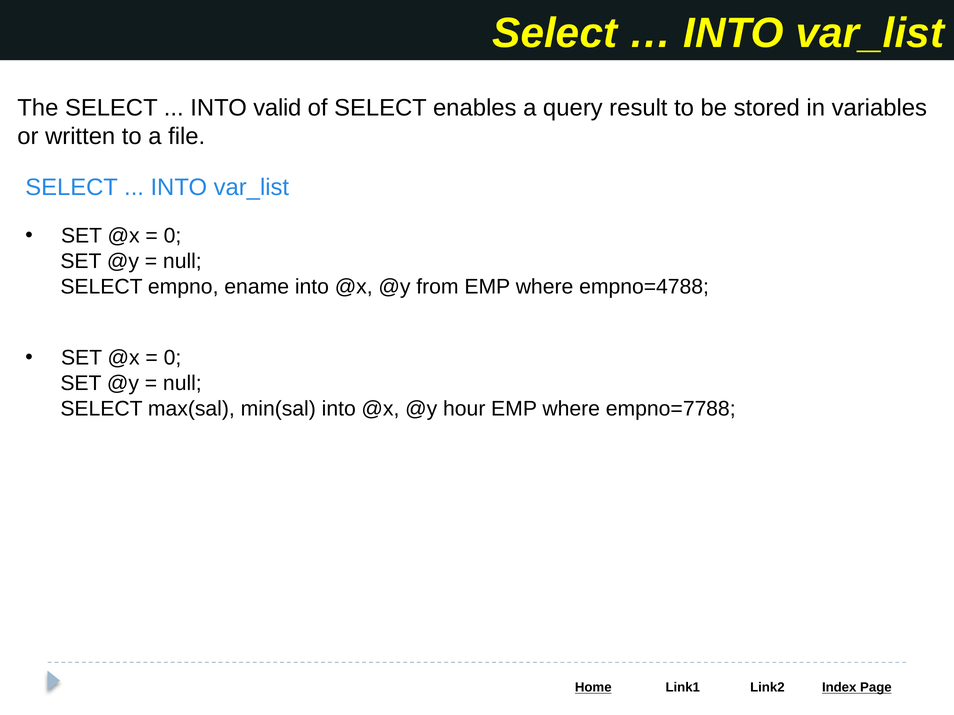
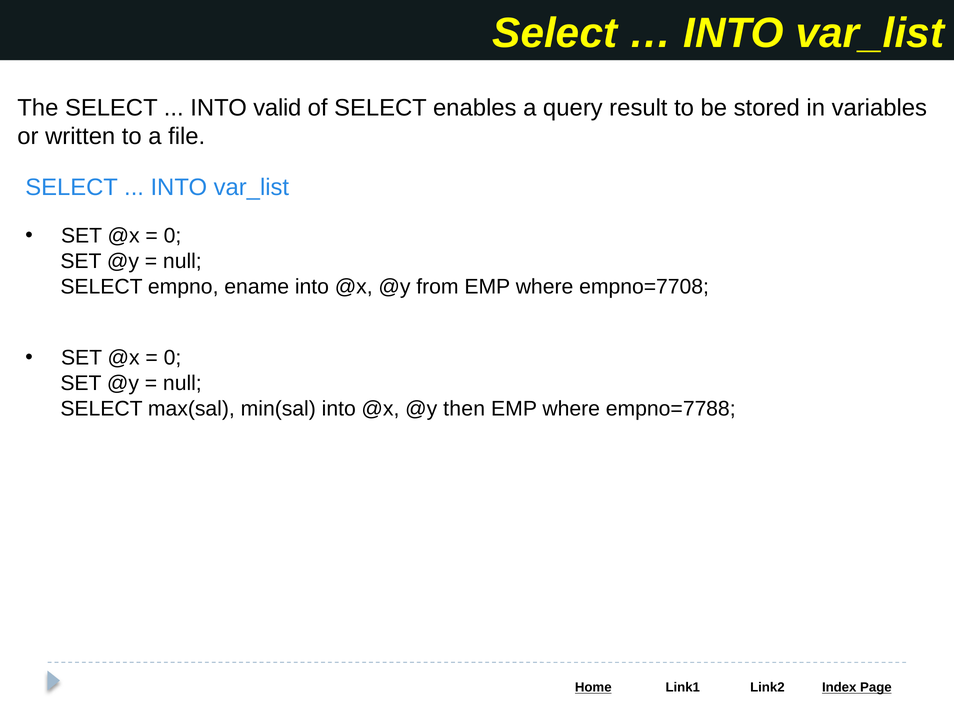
empno=4788: empno=4788 -> empno=7708 (644, 287)
hour: hour -> then (464, 409)
